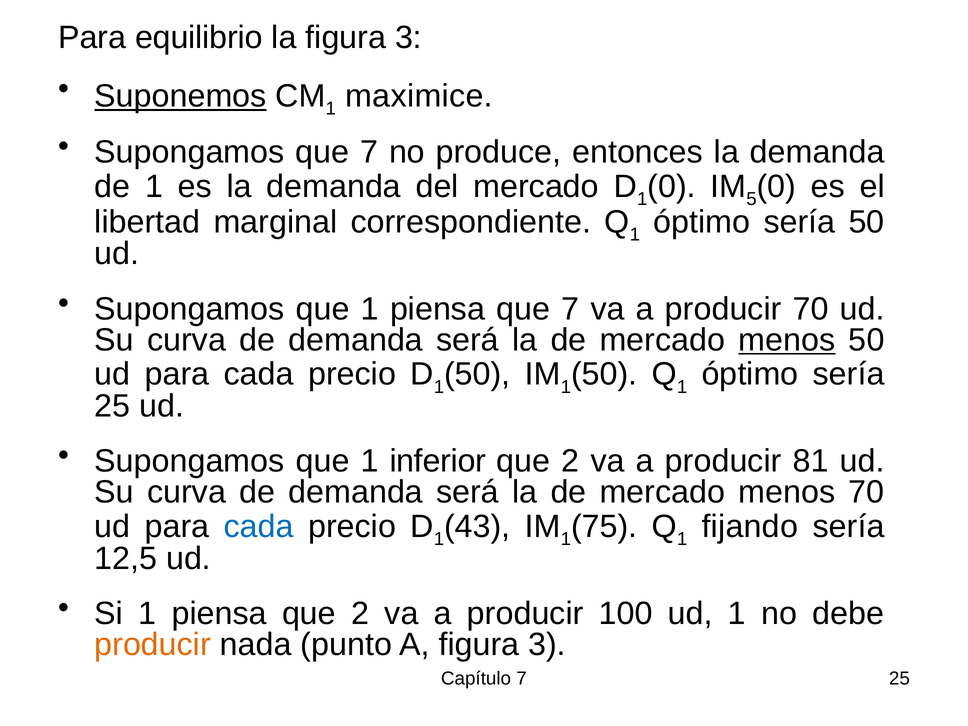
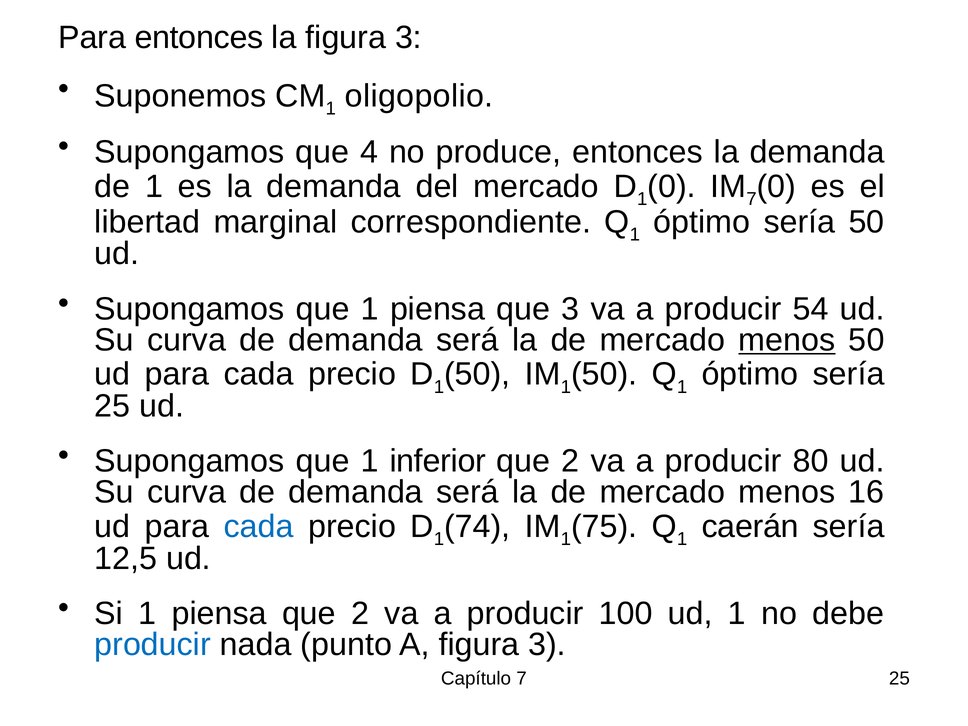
Para equilibrio: equilibrio -> entonces (199, 38)
Suponemos underline: present -> none (180, 96)
maximice: maximice -> oligopolio (419, 96)
Supongamos que 7: 7 -> 4 (369, 152)
5: 5 -> 7 (752, 199)
piensa que 7: 7 -> 3 (570, 309)
producir 70: 70 -> 54 (811, 309)
81: 81 -> 80 (811, 461)
menos 70: 70 -> 16 (866, 492)
43: 43 -> 74 (477, 527)
fijando: fijando -> caerán (750, 527)
producir colour: orange -> blue (153, 645)
